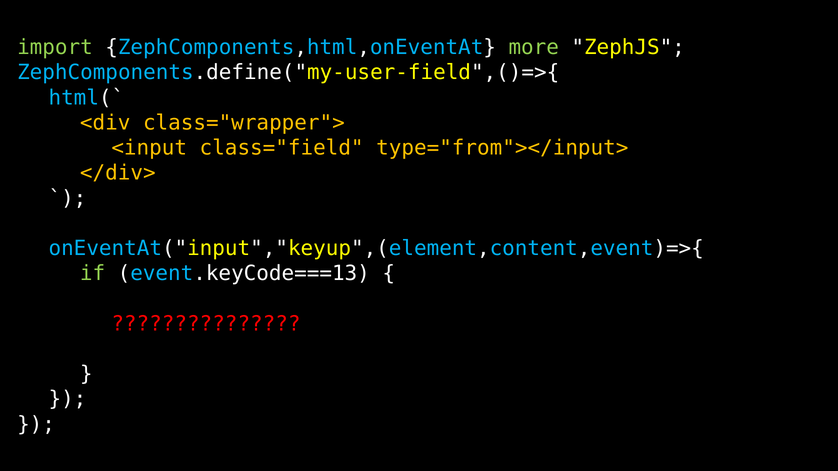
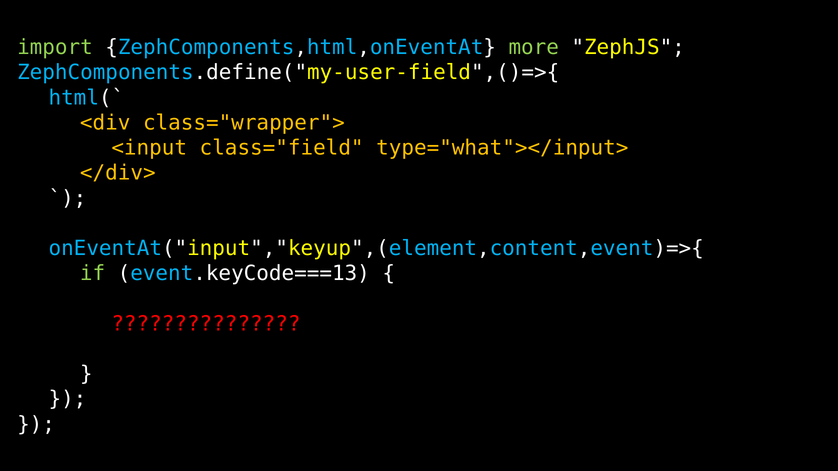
type="from"></input>: type="from"></input> -> type="what"></input> (502, 148)
